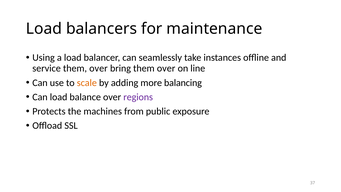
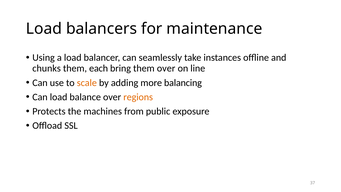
service: service -> chunks (47, 68)
over: over -> each (99, 68)
regions colour: purple -> orange (138, 97)
